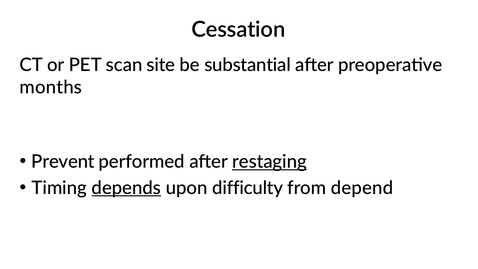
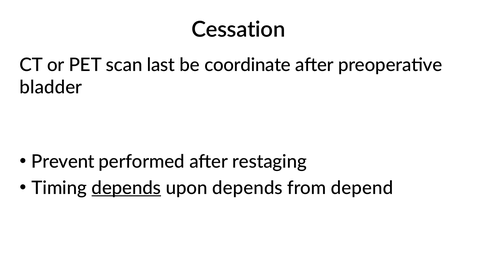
site: site -> last (161, 65)
substantial: substantial -> coordinate (248, 65)
months: months -> bladder (51, 87)
restaging underline: present -> none (269, 162)
upon difficulty: difficulty -> depends (247, 188)
